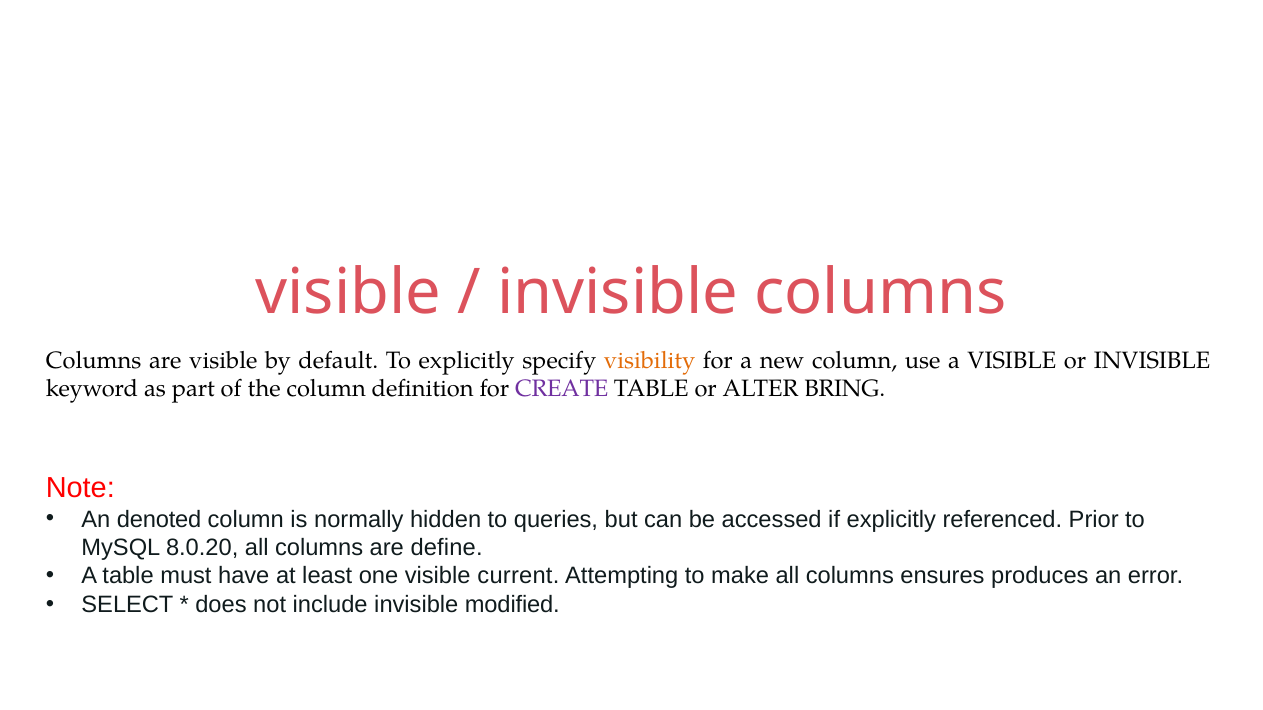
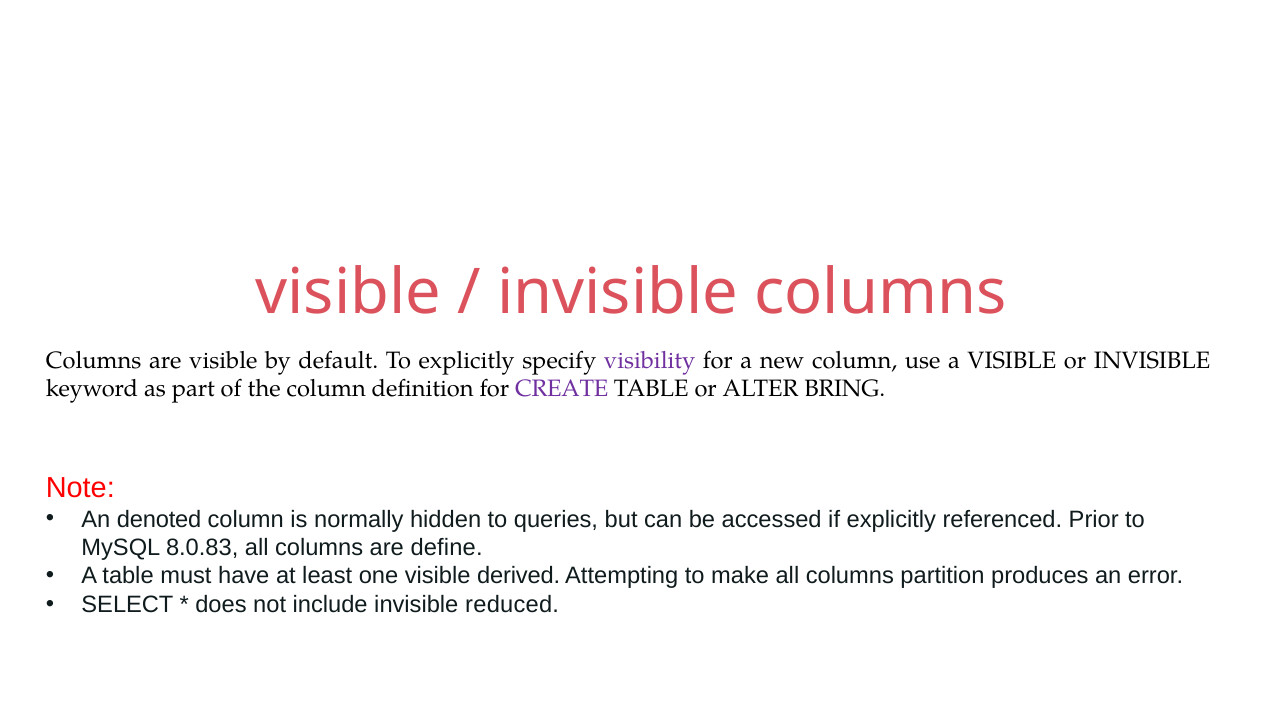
visibility colour: orange -> purple (650, 361)
8.0.20: 8.0.20 -> 8.0.83 (202, 548)
current: current -> derived (519, 576)
ensures: ensures -> partition (943, 576)
modified: modified -> reduced (512, 605)
